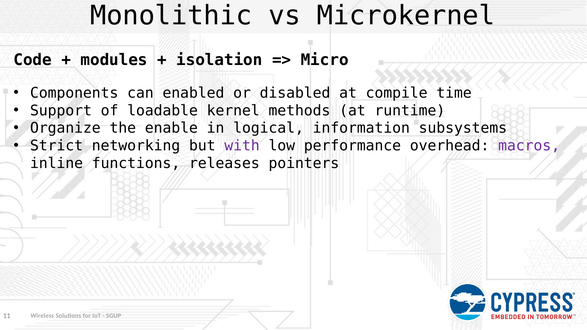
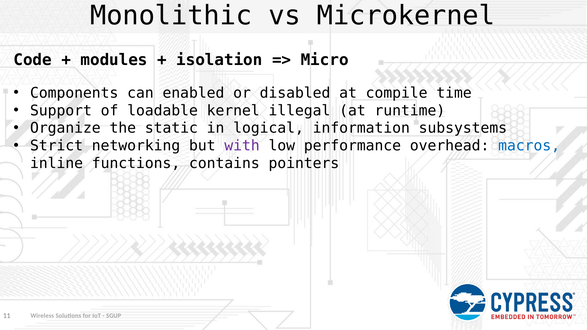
methods: methods -> illegal (299, 111)
enable: enable -> static (171, 128)
macros colour: purple -> blue (529, 146)
releases: releases -> contains (224, 163)
